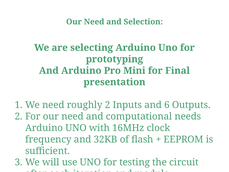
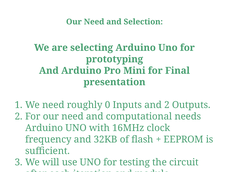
roughly 2: 2 -> 0 (108, 105)
and 6: 6 -> 2 (167, 105)
